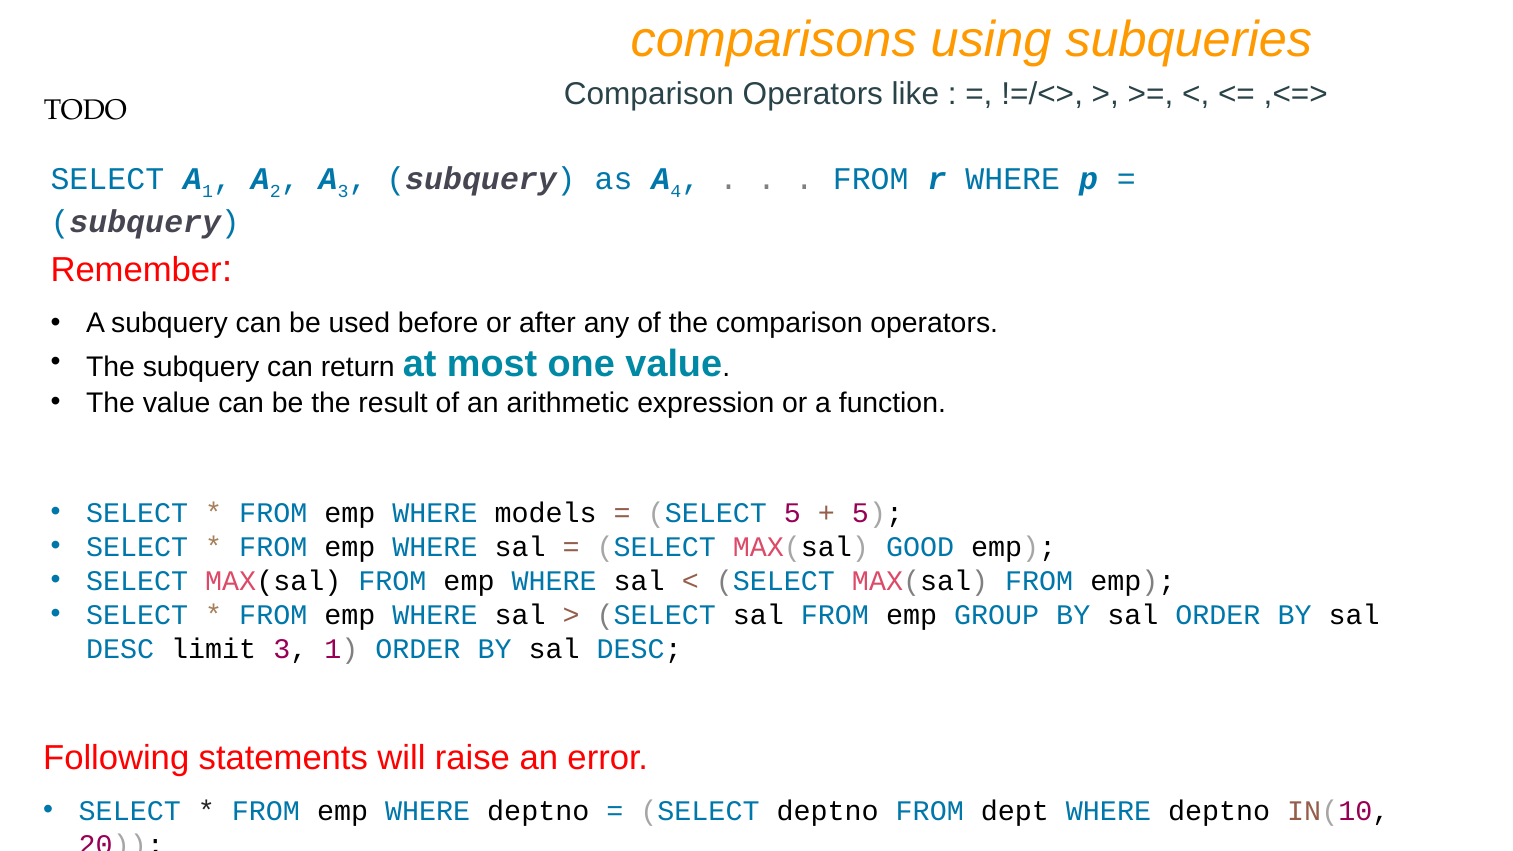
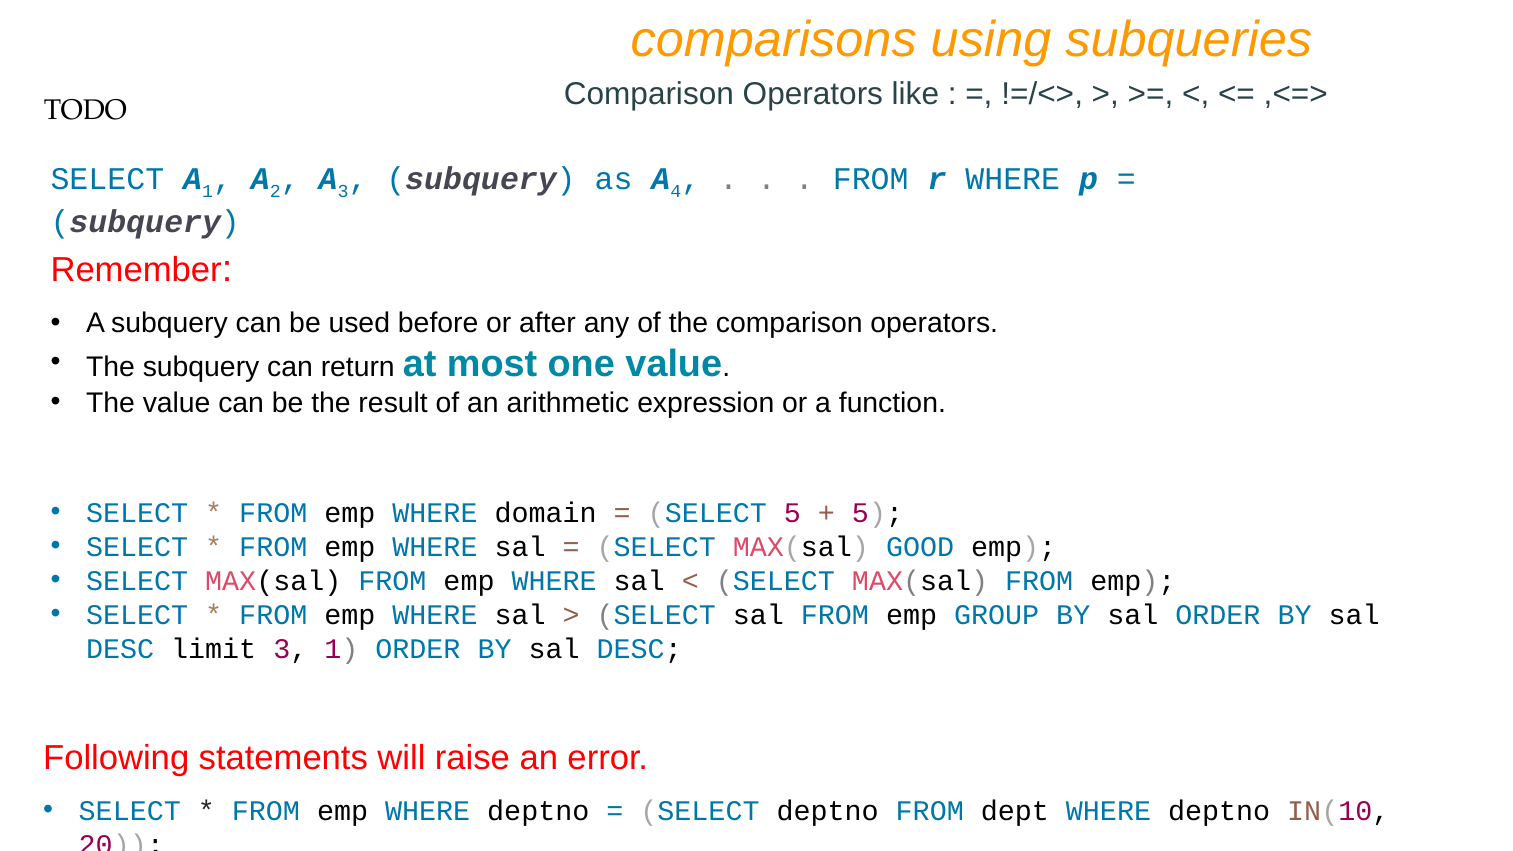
models: models -> domain (546, 513)
